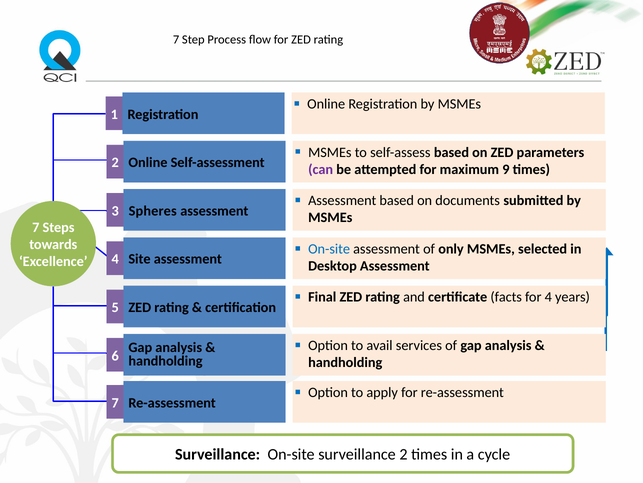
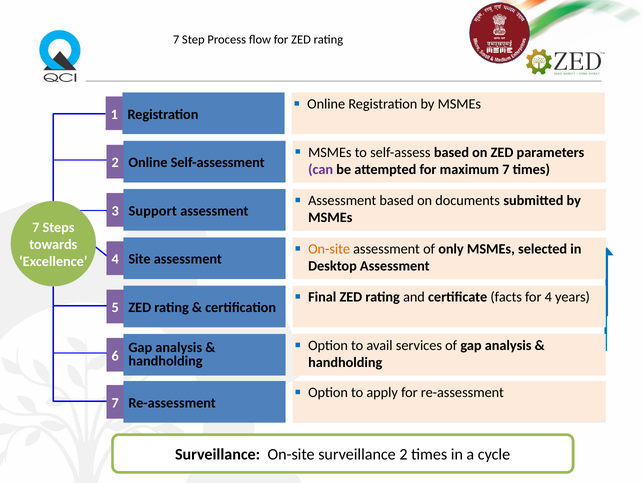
maximum 9: 9 -> 7 (506, 169)
Spheres: Spheres -> Support (153, 211)
On-site colour: blue -> orange (329, 249)
